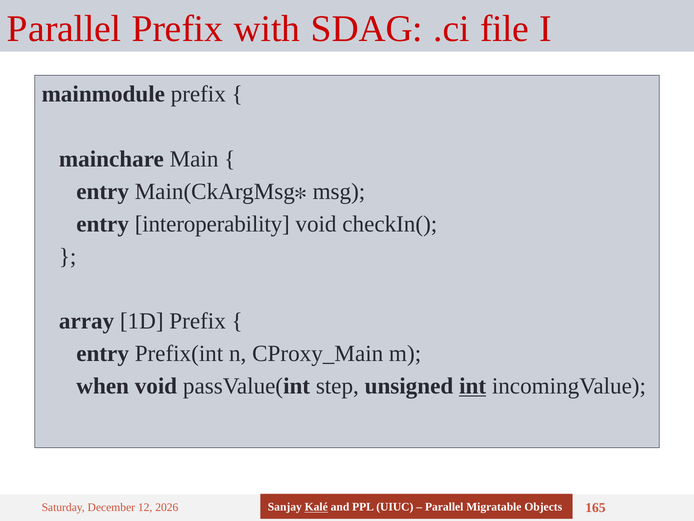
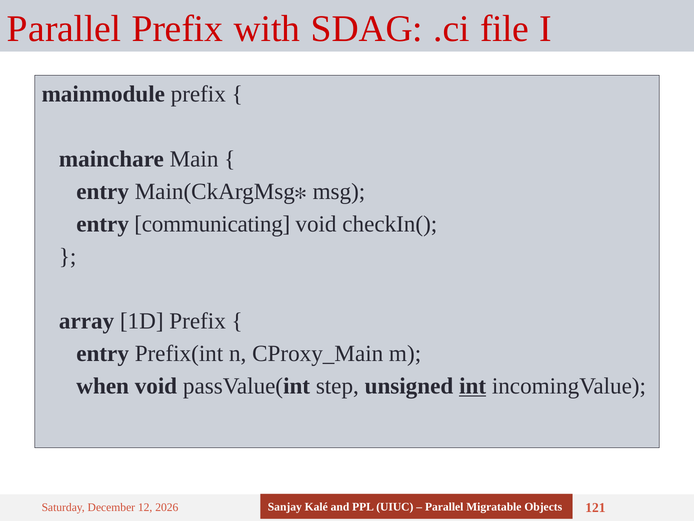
interoperability: interoperability -> communicating (212, 224)
Kalé underline: present -> none (316, 507)
165: 165 -> 121 (595, 507)
